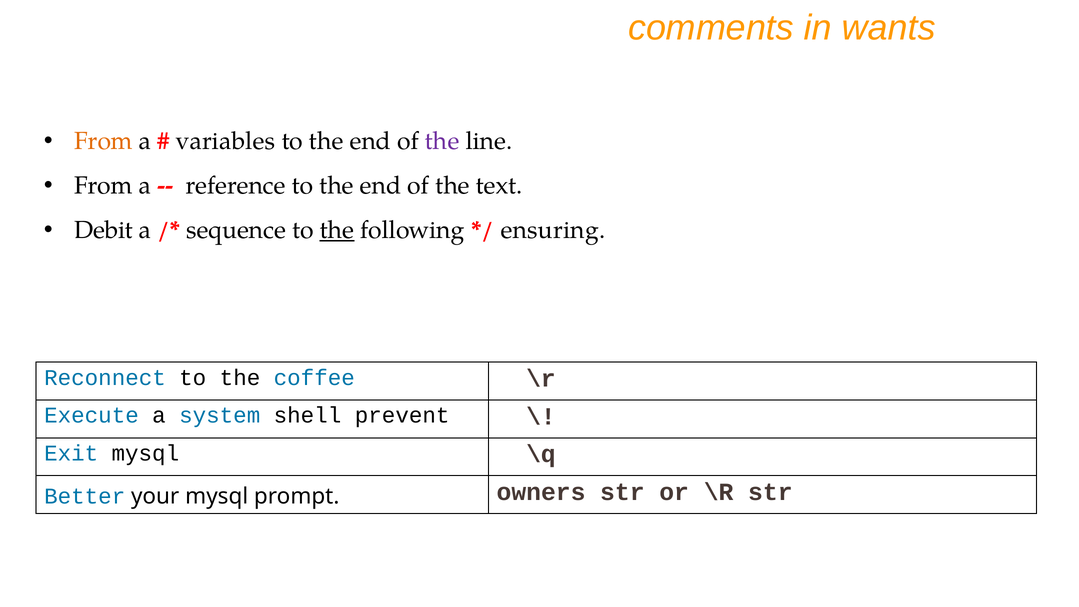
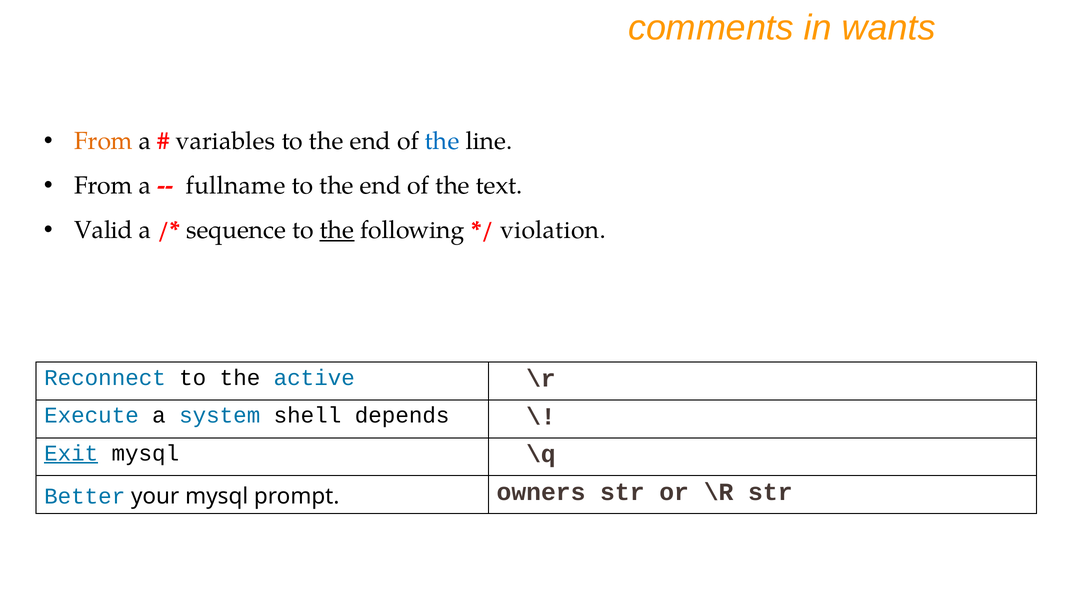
the colour: purple -> blue (442, 141)
reference: reference -> fullname (236, 186)
Debit: Debit -> Valid (104, 230)
ensuring: ensuring -> violation (553, 230)
coffee: coffee -> active (314, 378)
prevent: prevent -> depends (402, 415)
Exit underline: none -> present (71, 453)
